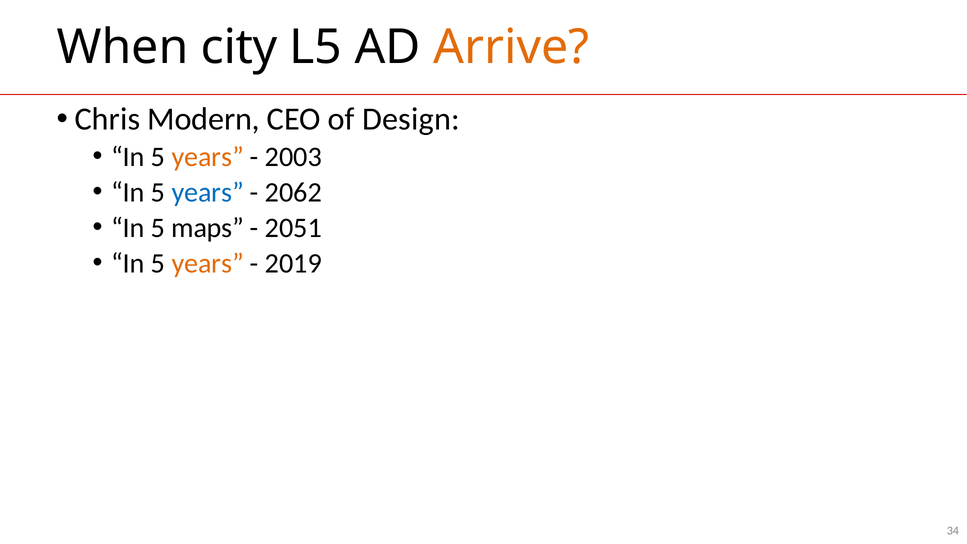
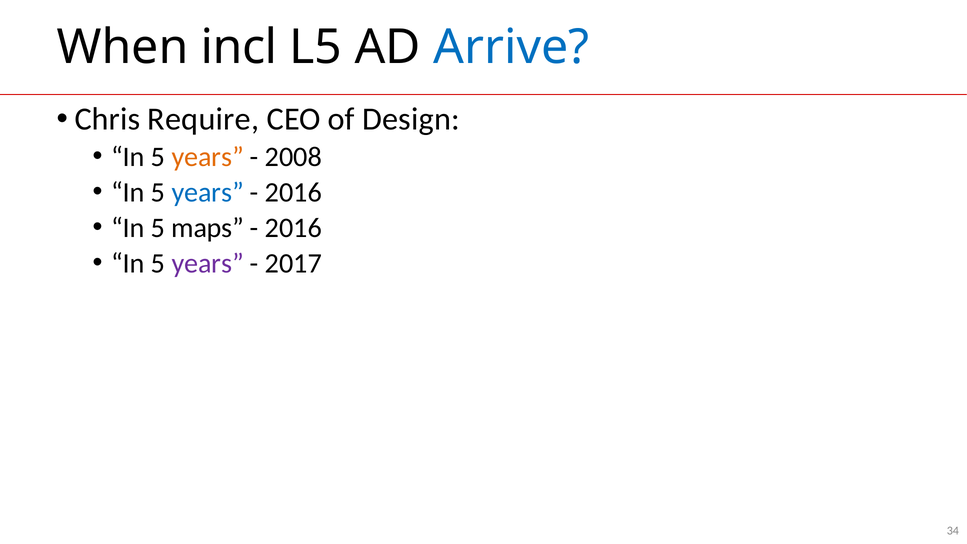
city: city -> incl (239, 47)
Arrive colour: orange -> blue (511, 47)
Modern: Modern -> Require (203, 119)
2003: 2003 -> 2008 (293, 157)
2062: 2062 -> 2016 (293, 192)
2051: 2051 -> 2016 (293, 228)
years colour: orange -> purple (208, 263)
2019: 2019 -> 2017 (293, 263)
